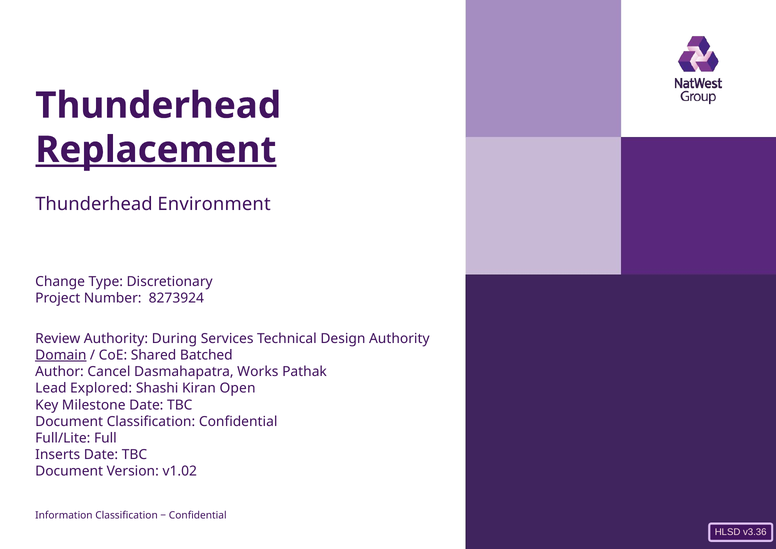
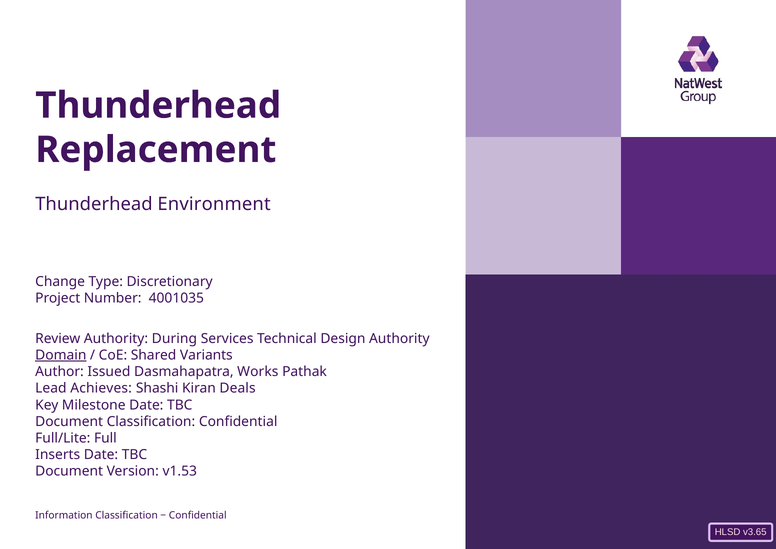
Replacement underline: present -> none (156, 150)
8273924: 8273924 -> 4001035 (176, 298)
Batched: Batched -> Variants (206, 355)
Cancel: Cancel -> Issued (109, 372)
Explored: Explored -> Achieves (101, 388)
Open: Open -> Deals (238, 388)
v1.02: v1.02 -> v1.53 (180, 471)
v3.36: v3.36 -> v3.65 (755, 532)
